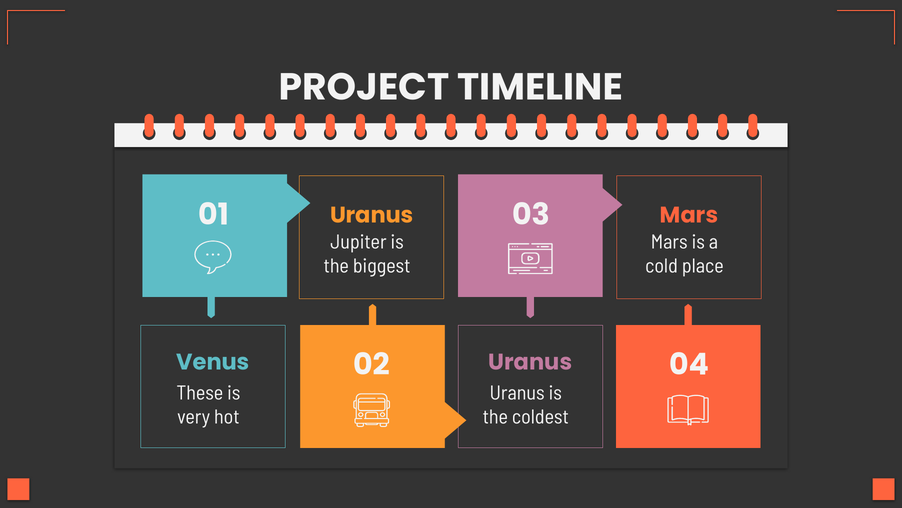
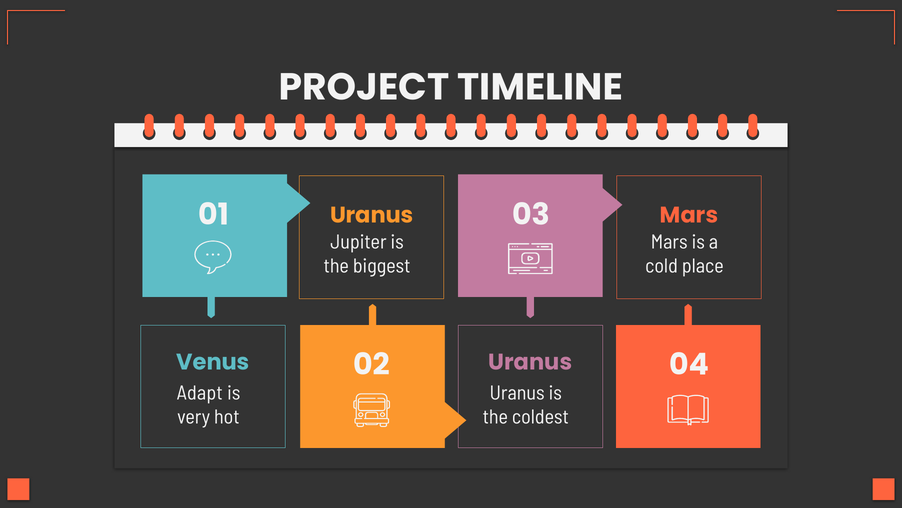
These: These -> Adapt (200, 393)
